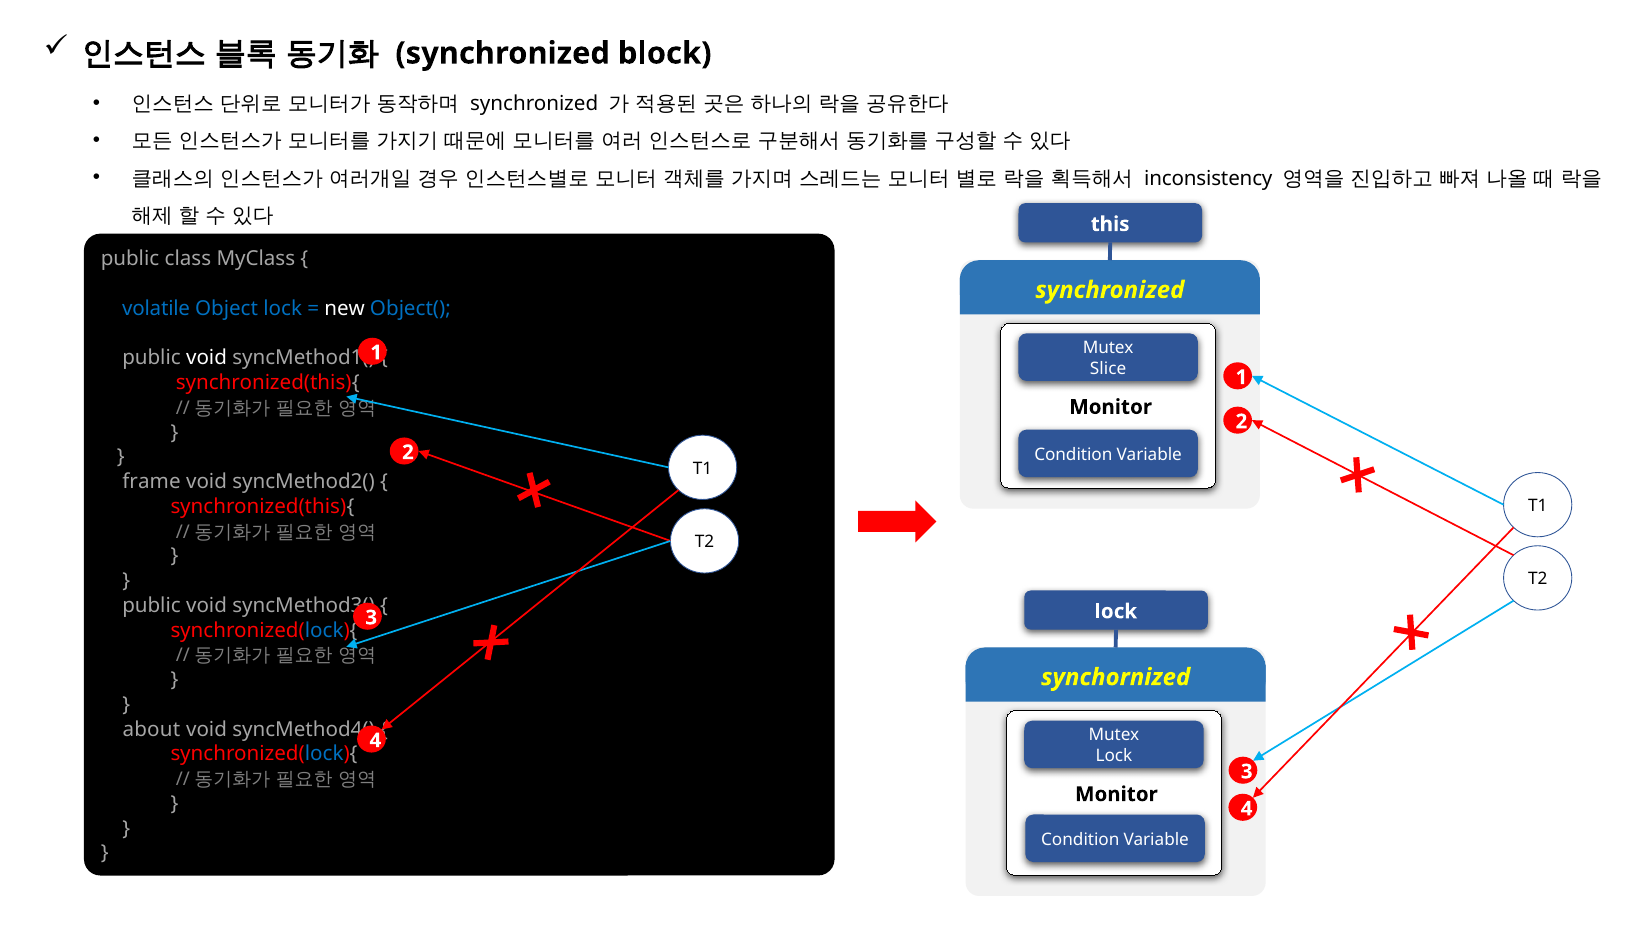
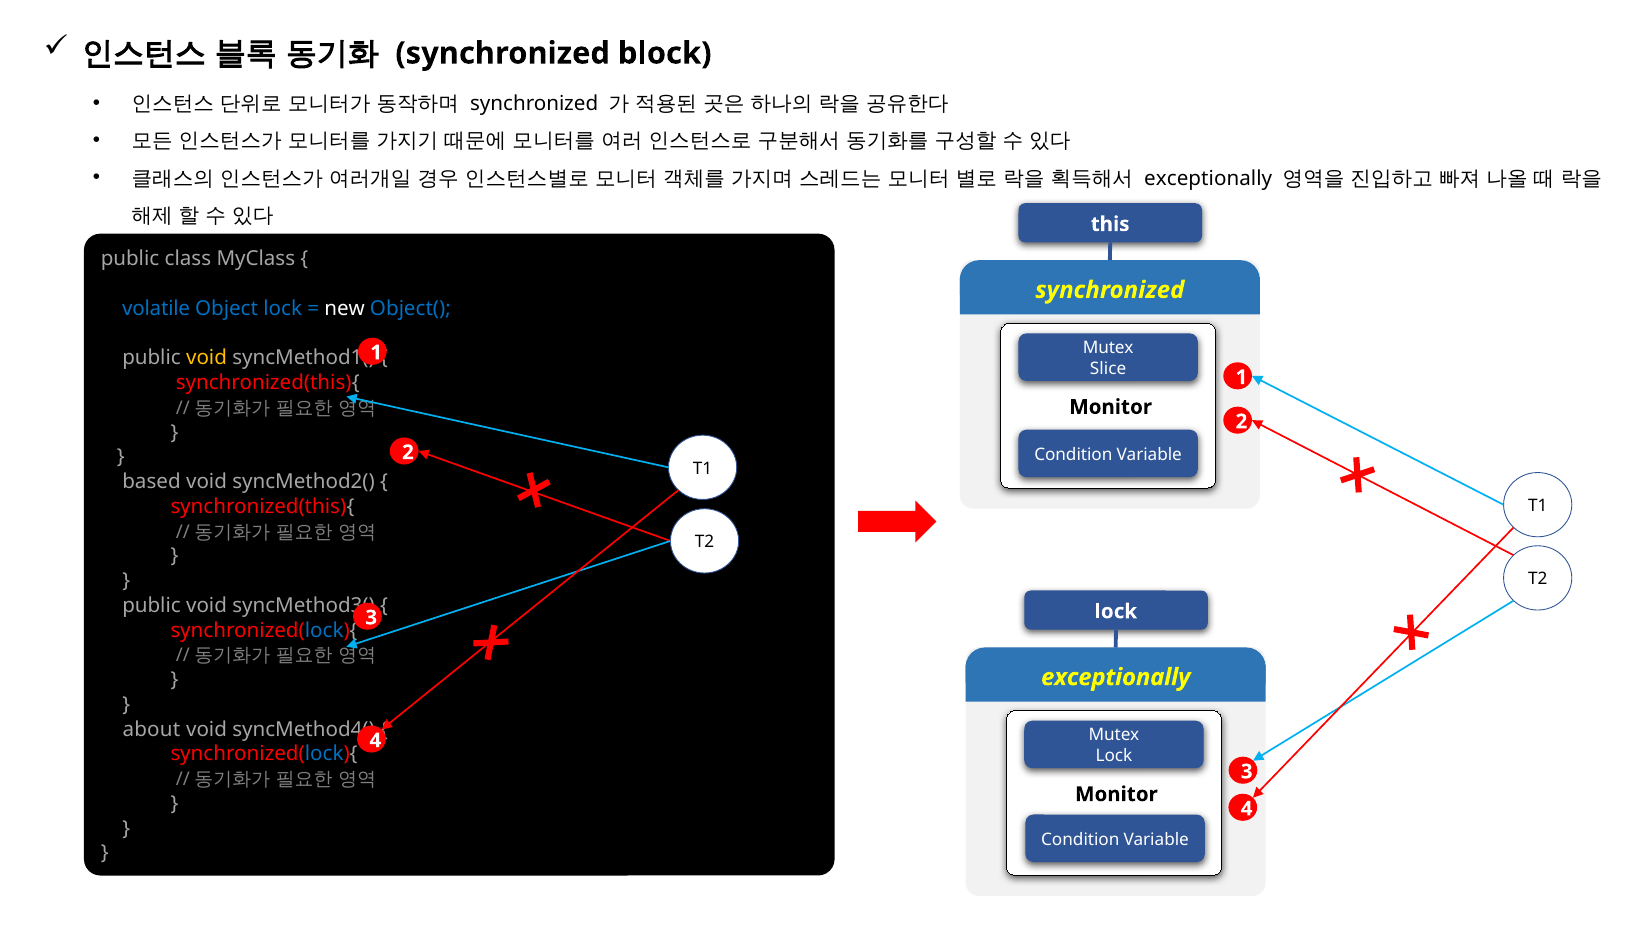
inconsistency: inconsistency -> exceptionally (1208, 178)
void colour: white -> yellow (207, 358)
frame: frame -> based (152, 482)
synchornized: synchornized -> exceptionally (1116, 677)
